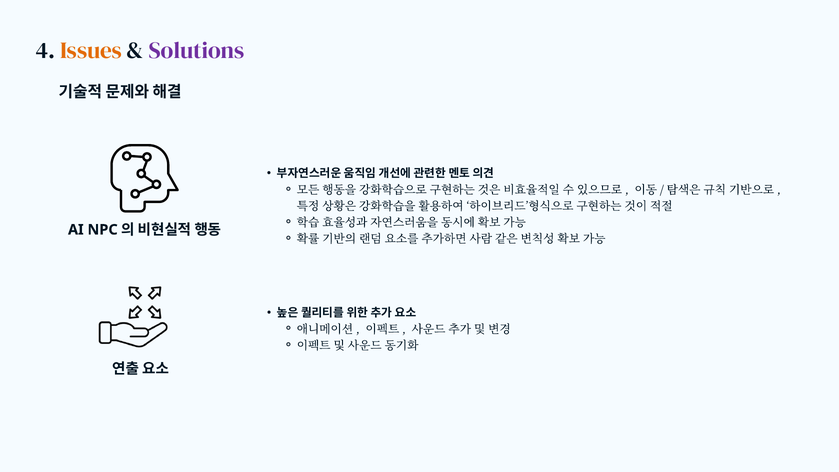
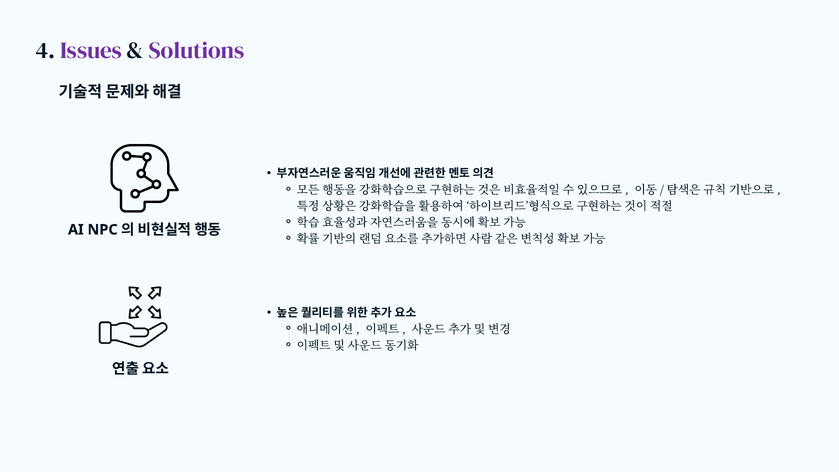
Issues colour: orange -> purple (91, 51)
